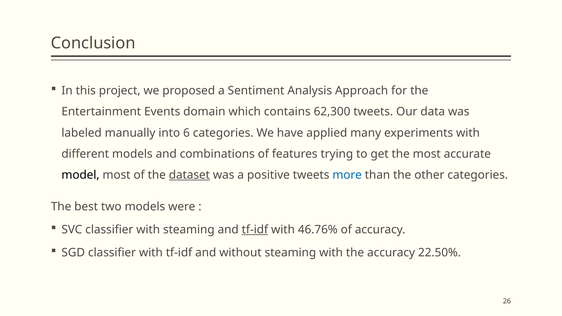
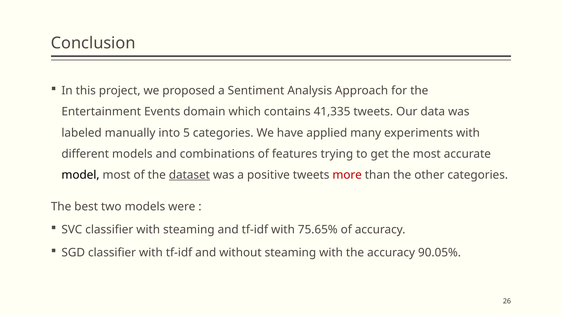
62,300: 62,300 -> 41,335 (332, 112)
6: 6 -> 5 (186, 133)
more colour: blue -> red (347, 175)
tf-idf underline: present -> none (255, 230)
46.76%: 46.76% -> 75.65% (318, 230)
22.50%: 22.50% -> 90.05% (439, 253)
